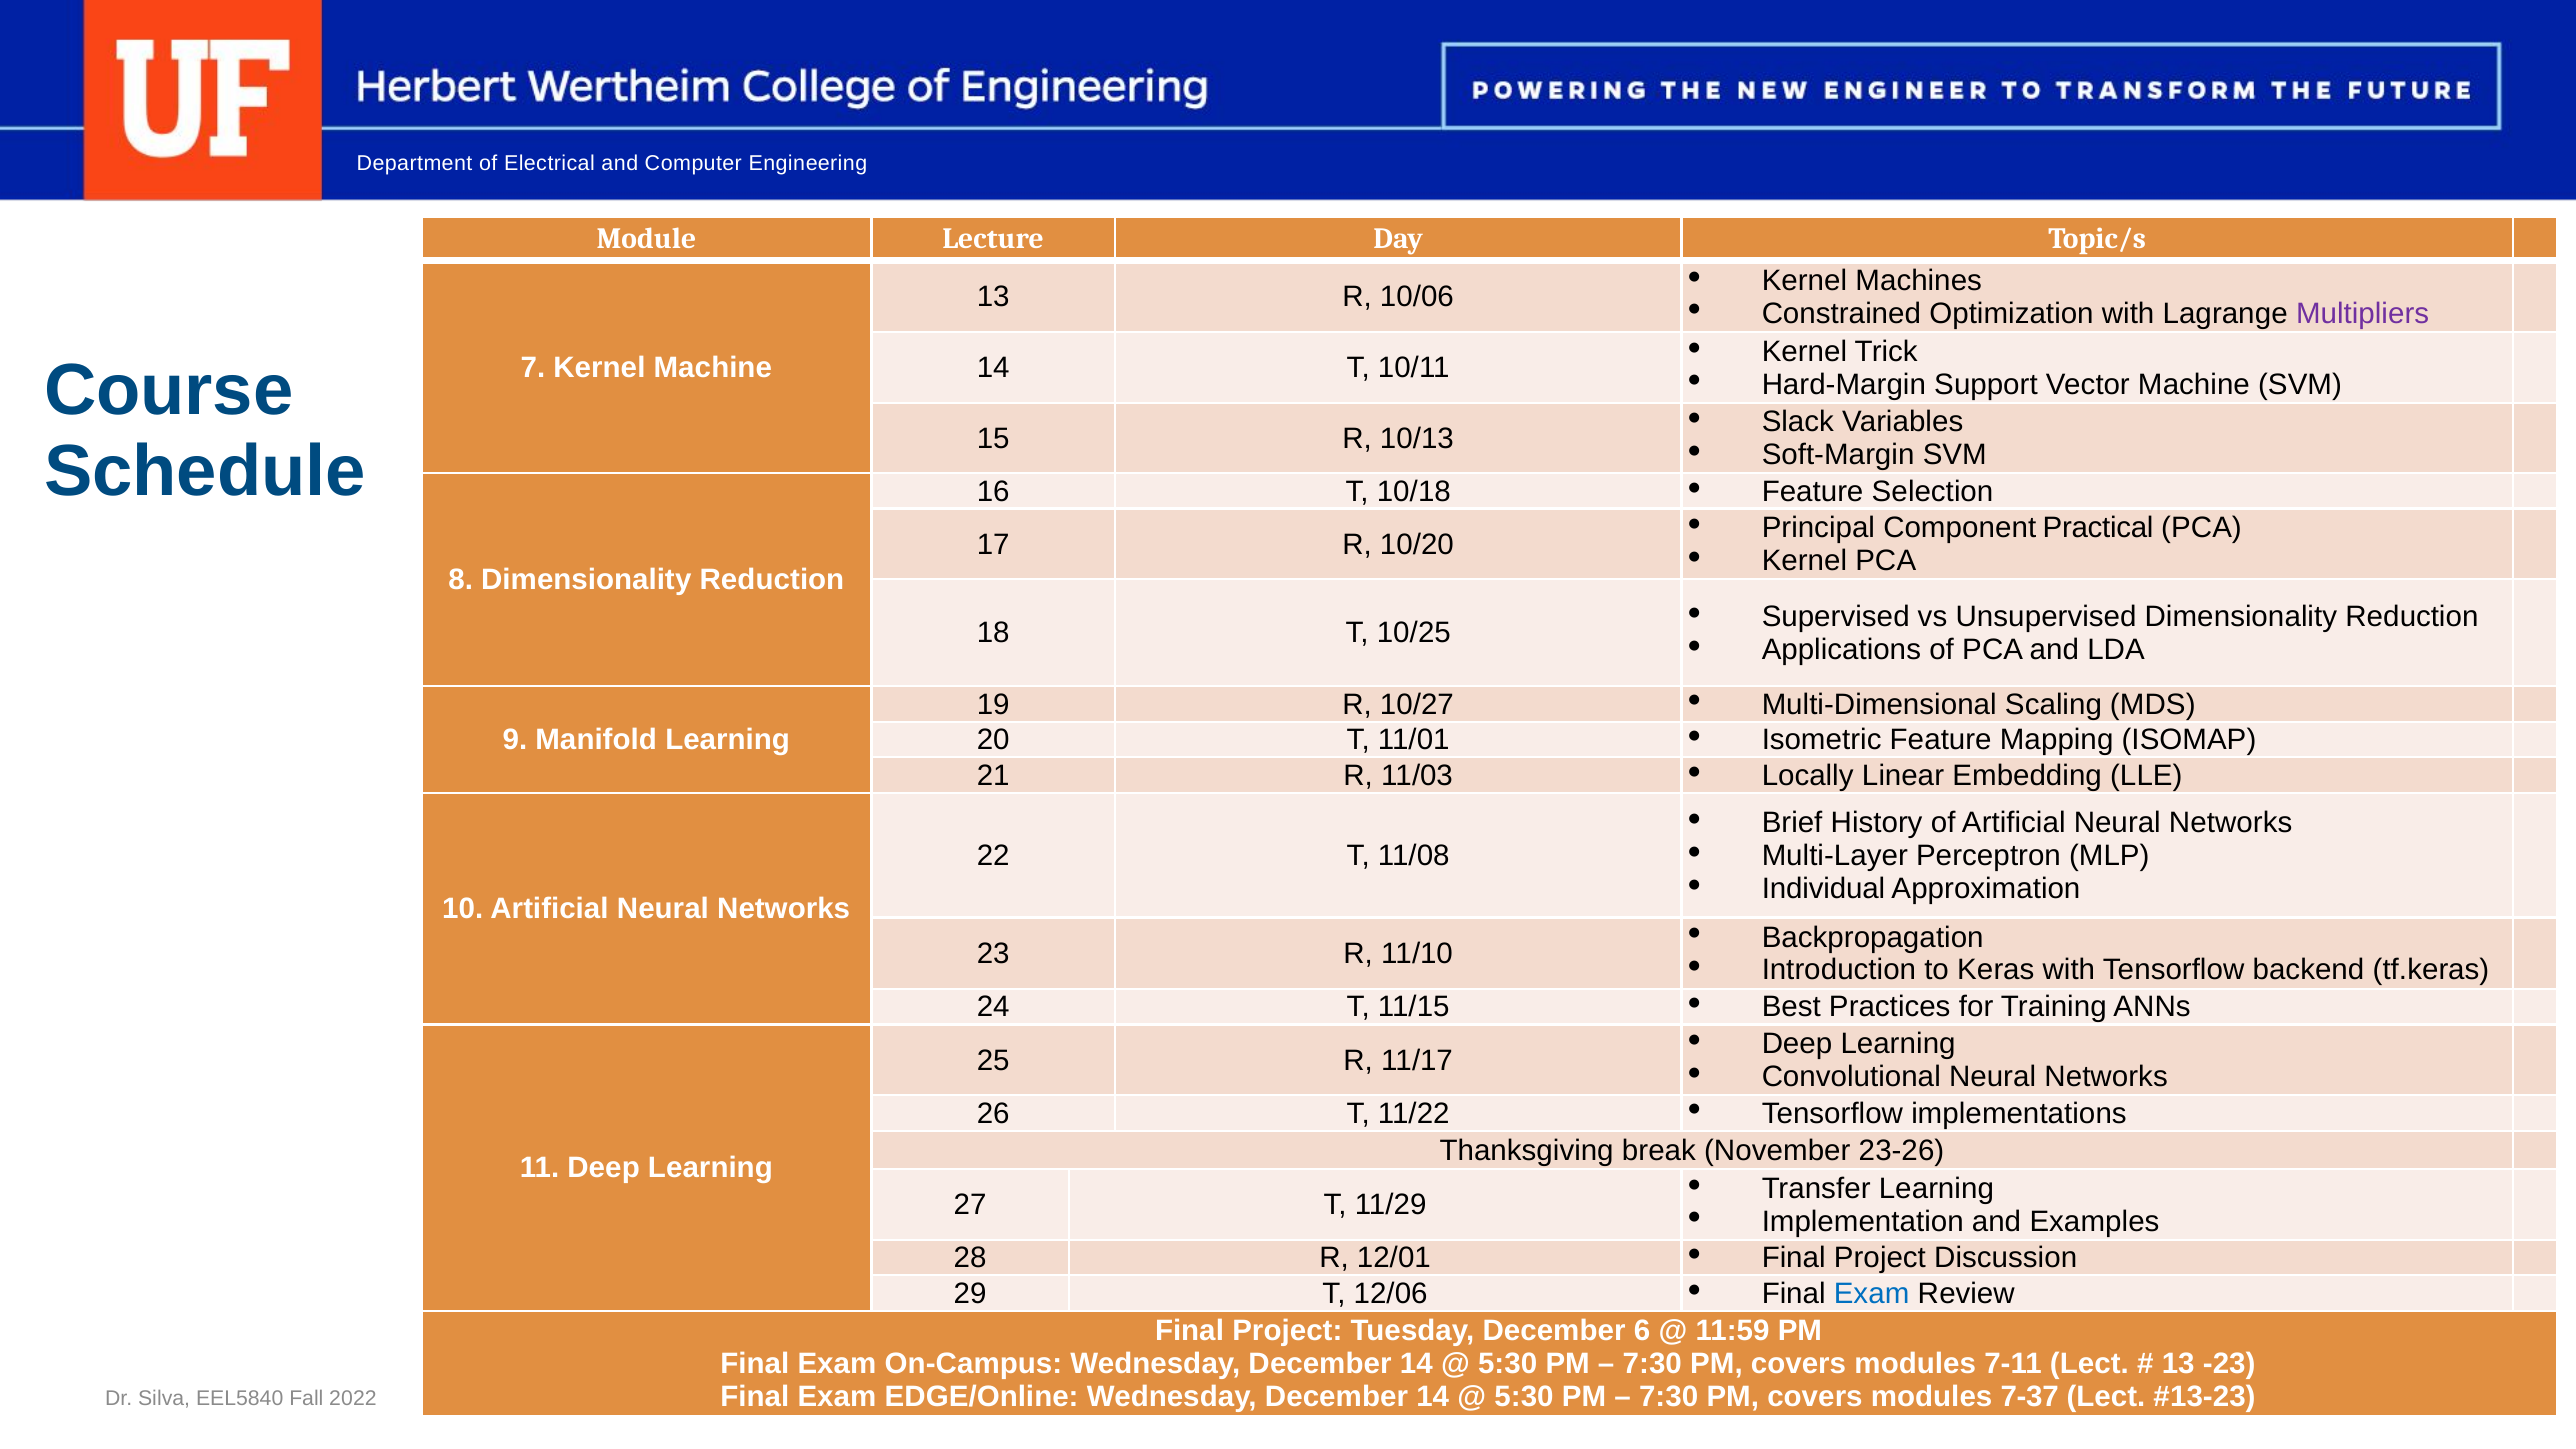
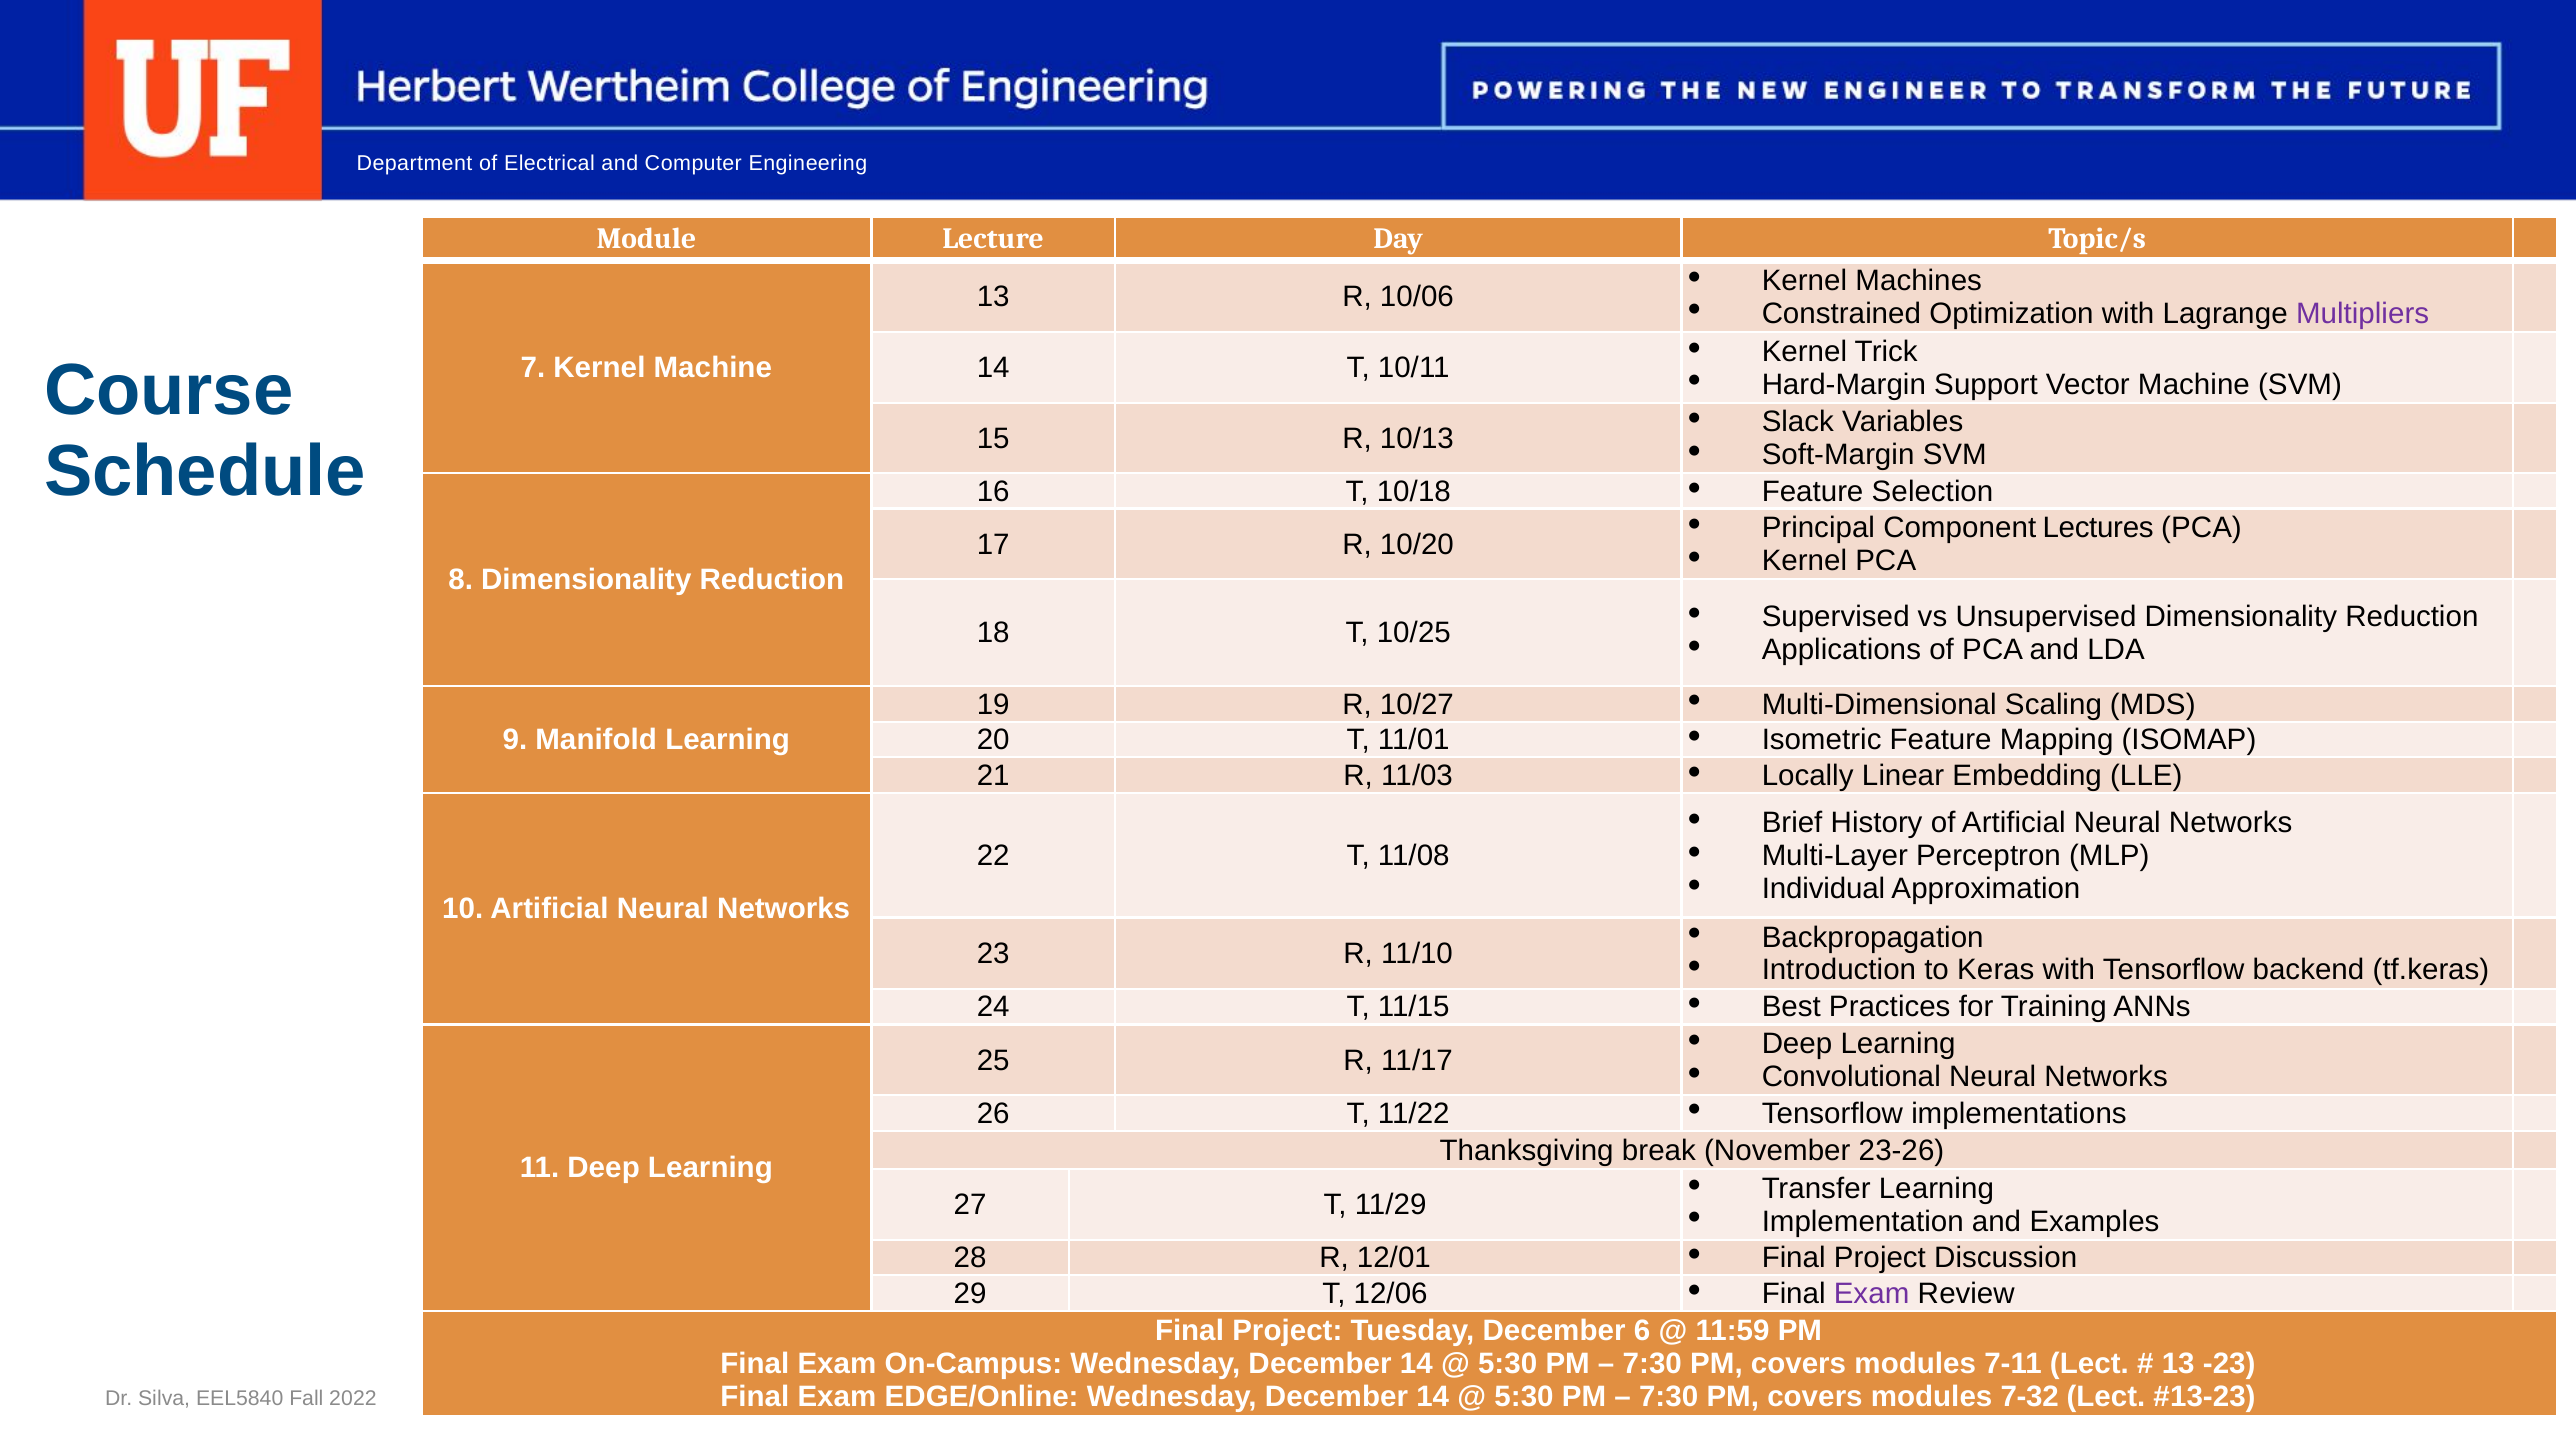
Practical: Practical -> Lectures (2098, 528)
Exam colour: blue -> purple (1872, 1294)
7-37: 7-37 -> 7-32 (2030, 1397)
